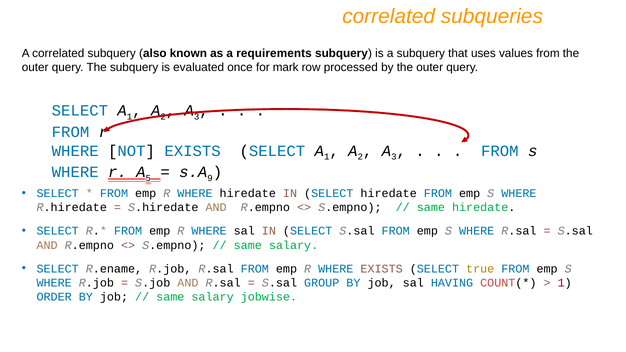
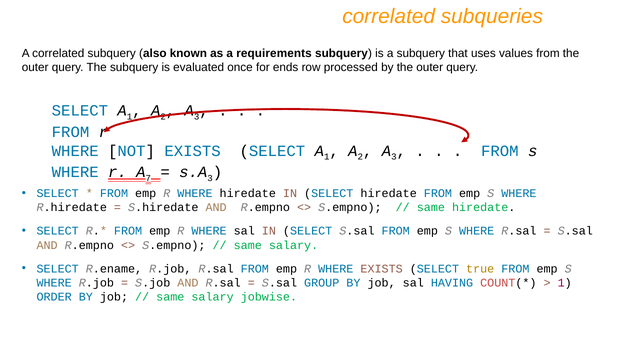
mark: mark -> ends (286, 67)
5: 5 -> 7 (148, 178)
9: 9 -> 3 (210, 178)
